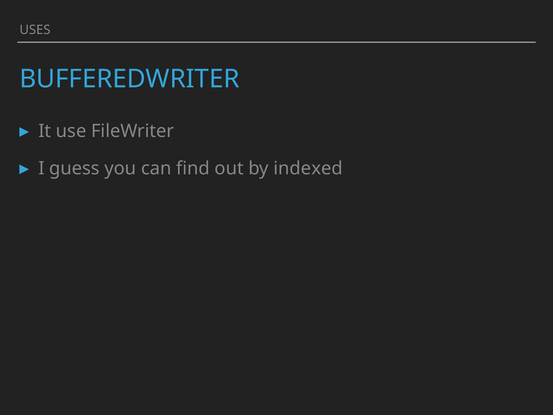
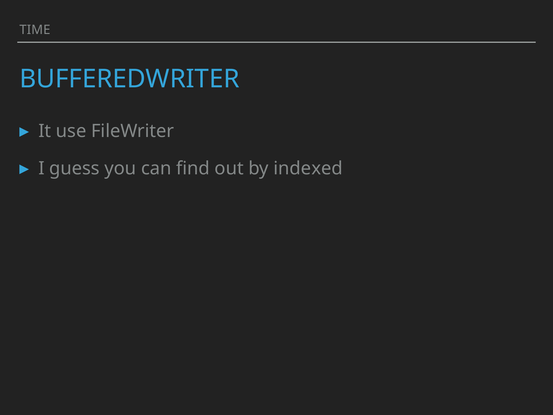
USES: USES -> TIME (35, 30)
